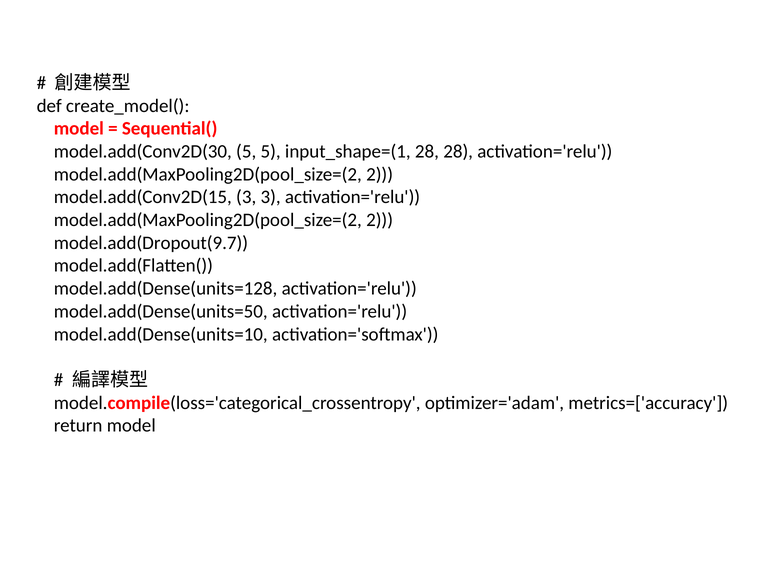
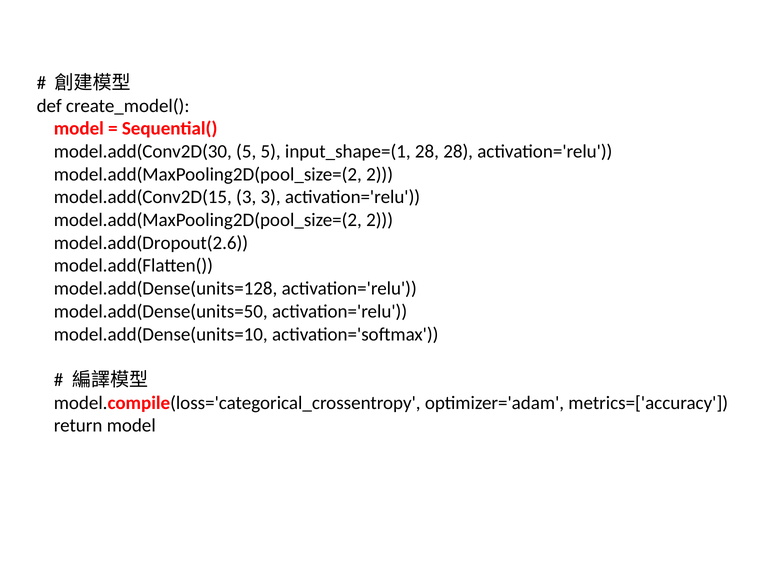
model.add(Dropout(9.7: model.add(Dropout(9.7 -> model.add(Dropout(2.6 (151, 243)
